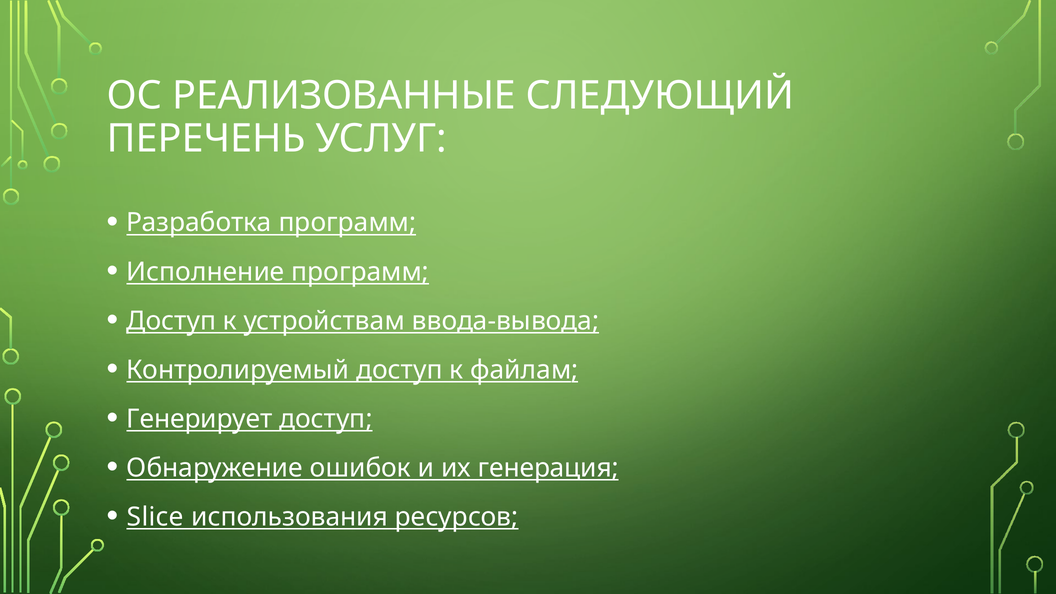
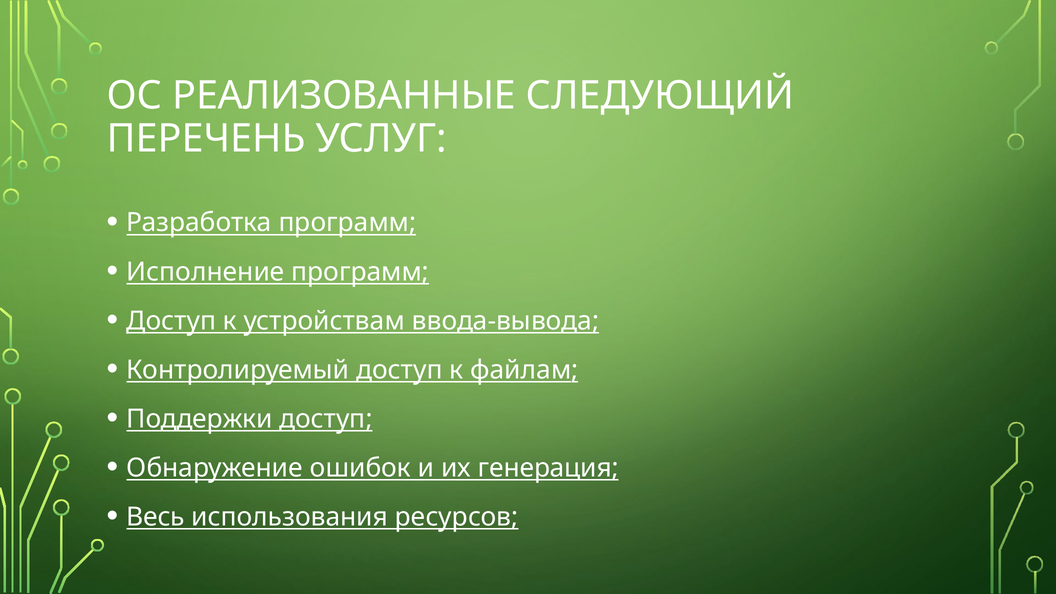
Генерирует: Генерирует -> Поддержки (199, 419)
Slice: Slice -> Весь (156, 517)
